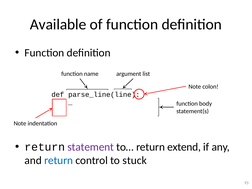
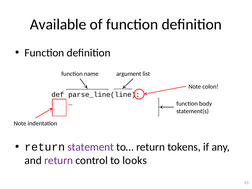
extend: extend -> tokens (184, 147)
return colour: blue -> purple (59, 161)
stuck: stuck -> looks (135, 161)
